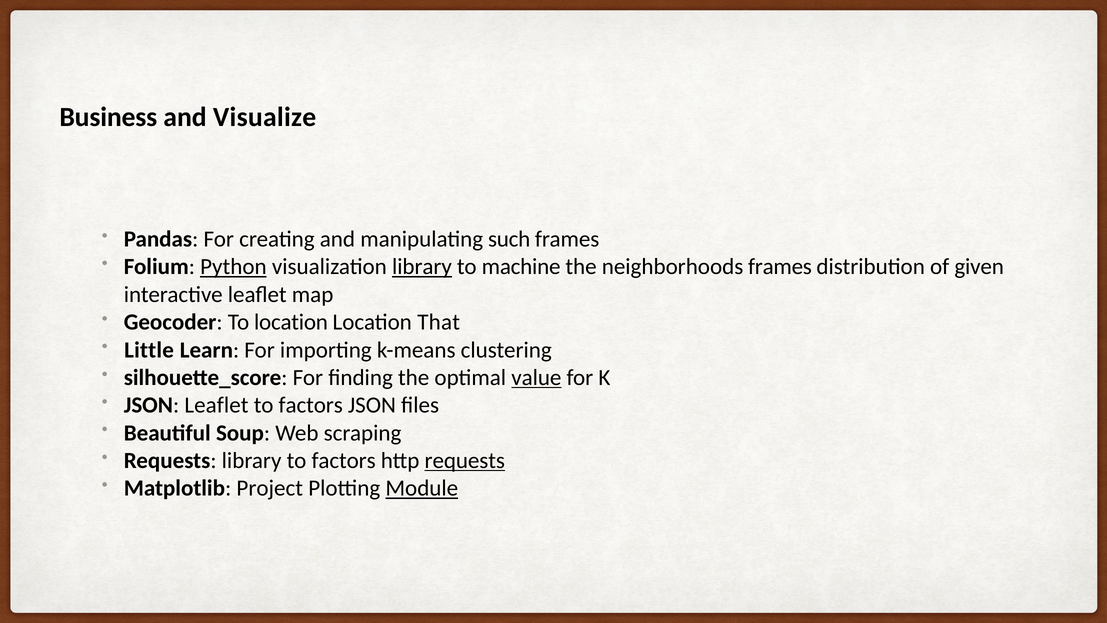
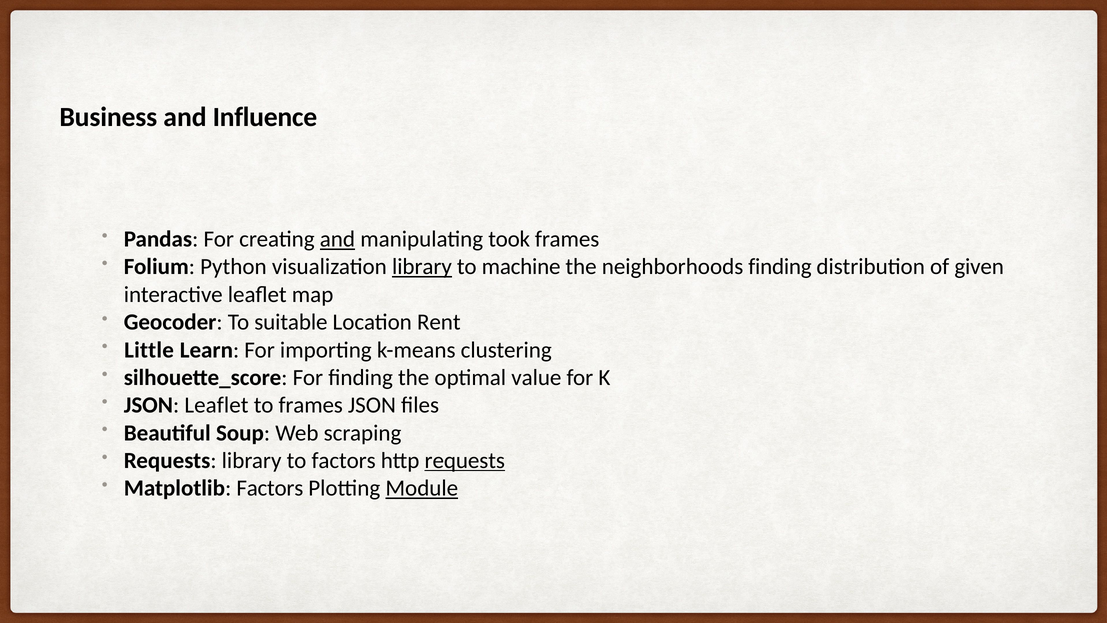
Visualize: Visualize -> Influence (265, 117)
and underline: none -> present (337, 239)
such: such -> took (509, 239)
Python underline: present -> none (233, 267)
neighborhoods frames: frames -> finding (780, 267)
To location: location -> suitable (291, 322)
That: That -> Rent (439, 322)
value underline: present -> none (536, 377)
factors: factors -> frames (311, 405)
Matplotlib Project: Project -> Factors (270, 488)
